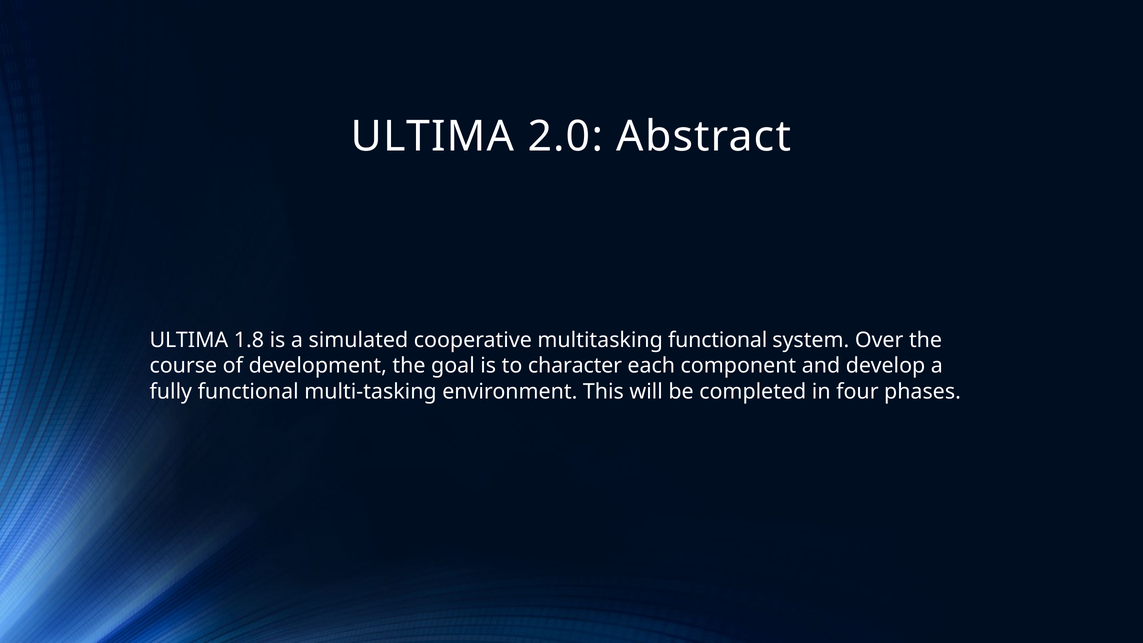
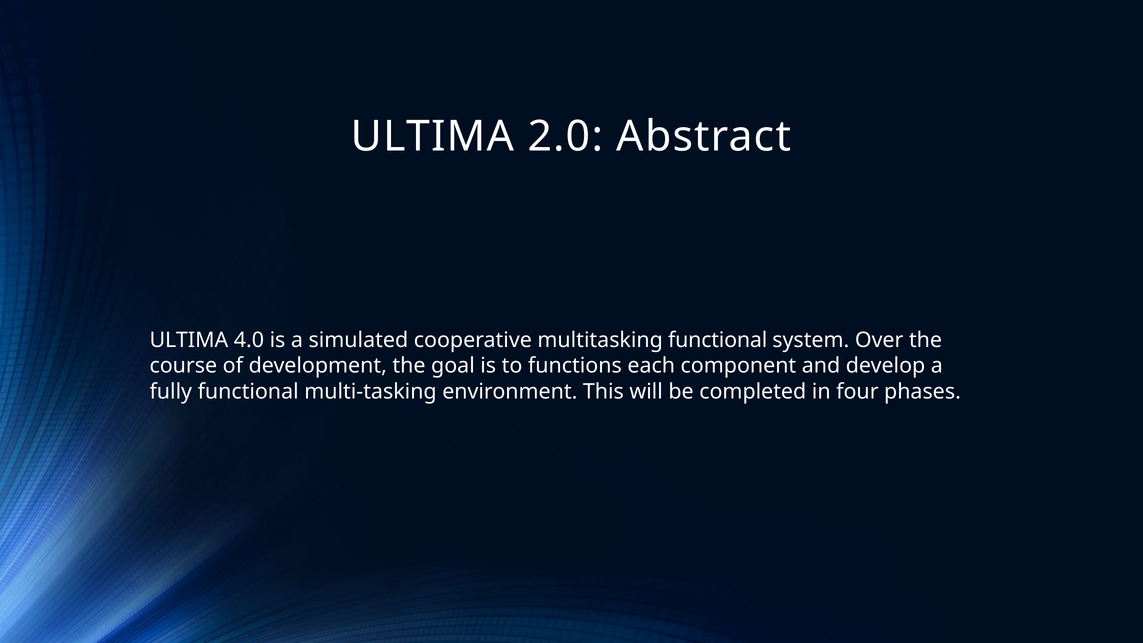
1.8: 1.8 -> 4.0 (249, 340)
character: character -> functions (575, 366)
